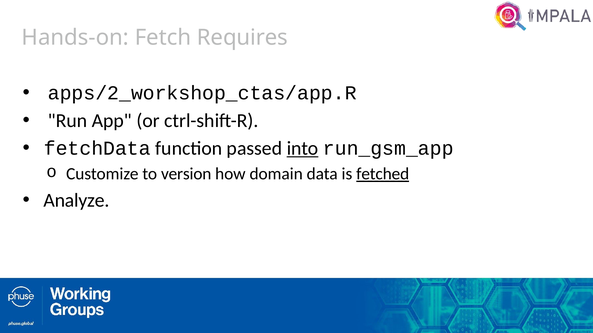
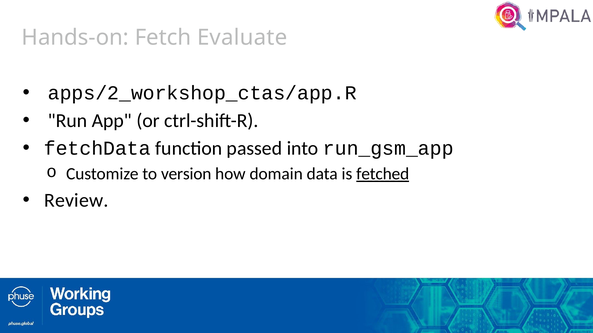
Requires: Requires -> Evaluate (242, 37)
into underline: present -> none (303, 149)
Analyze: Analyze -> Review (76, 201)
